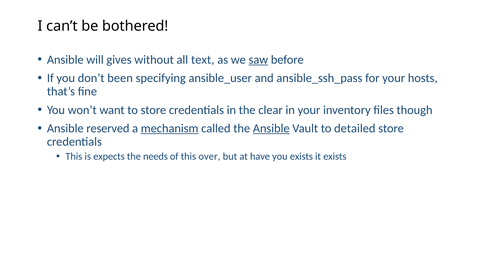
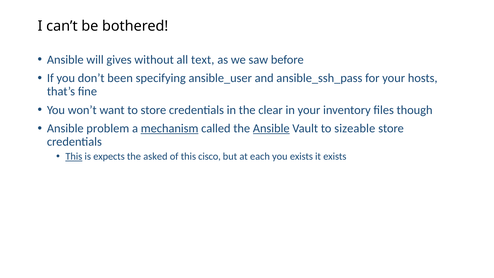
saw underline: present -> none (258, 60)
reserved: reserved -> problem (108, 128)
detailed: detailed -> sizeable (355, 128)
This underline: none -> present (74, 157)
needs: needs -> asked (155, 157)
over: over -> cisco (209, 157)
have: have -> each (260, 157)
